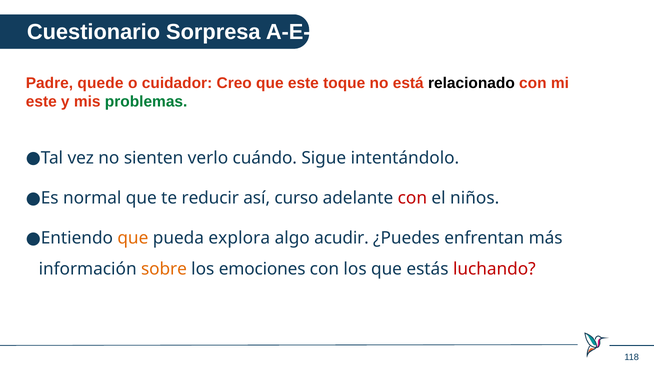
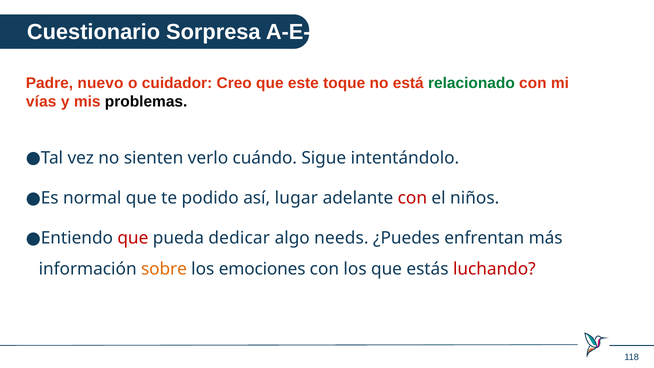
quede: quede -> nuevo (100, 83)
relacionado colour: black -> green (471, 83)
este: este -> vías (41, 102)
problemas colour: green -> black (146, 102)
reducir: reducir -> podido (210, 198)
curso: curso -> lugar (296, 198)
que colour: orange -> red (133, 238)
explora: explora -> dedicar (239, 238)
acudir: acudir -> needs (341, 238)
